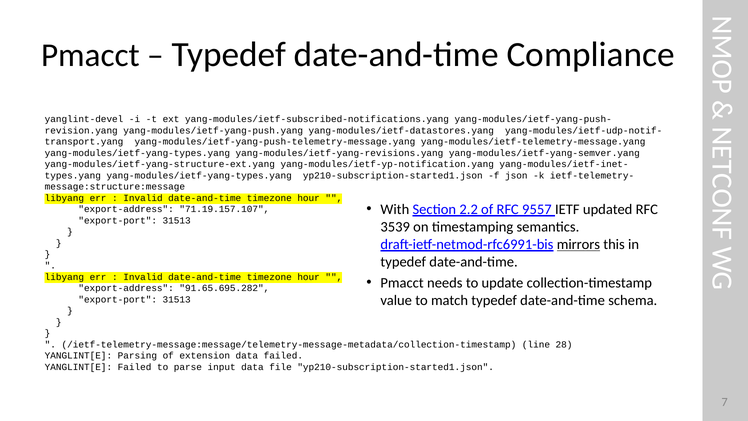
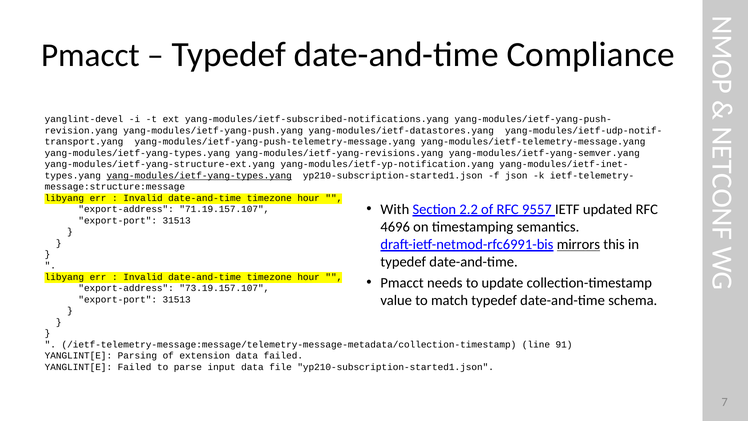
yang-modules/ietf-yang-types.yang underline: none -> present (199, 176)
3539: 3539 -> 4696 (395, 227)
91.65.695.282: 91.65.695.282 -> 73.19.157.107 (224, 288)
28: 28 -> 91 (564, 344)
